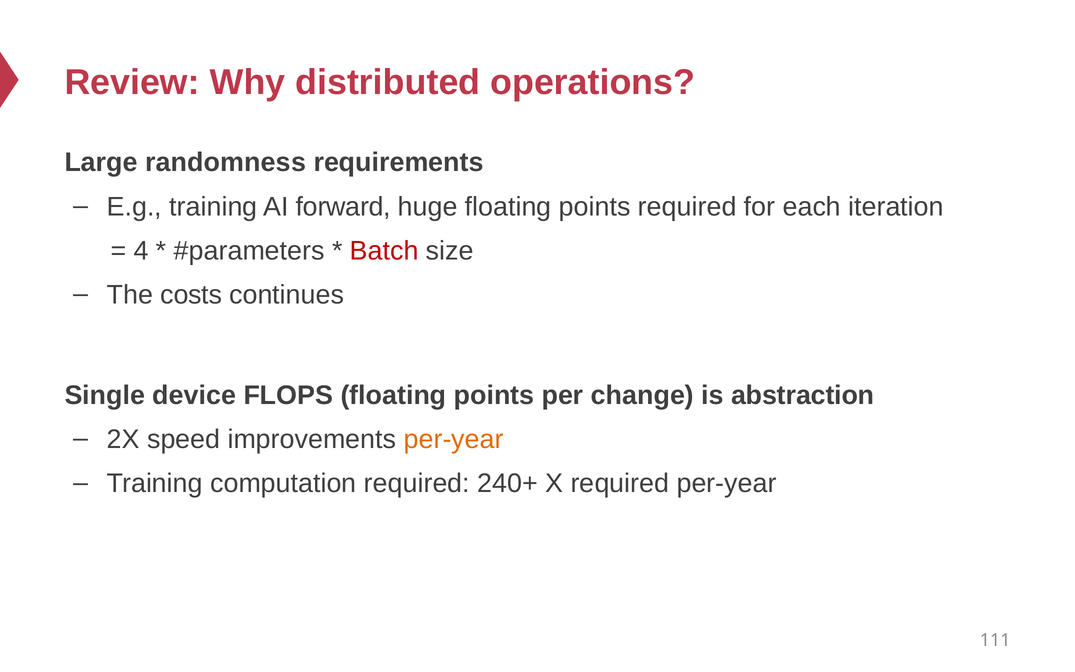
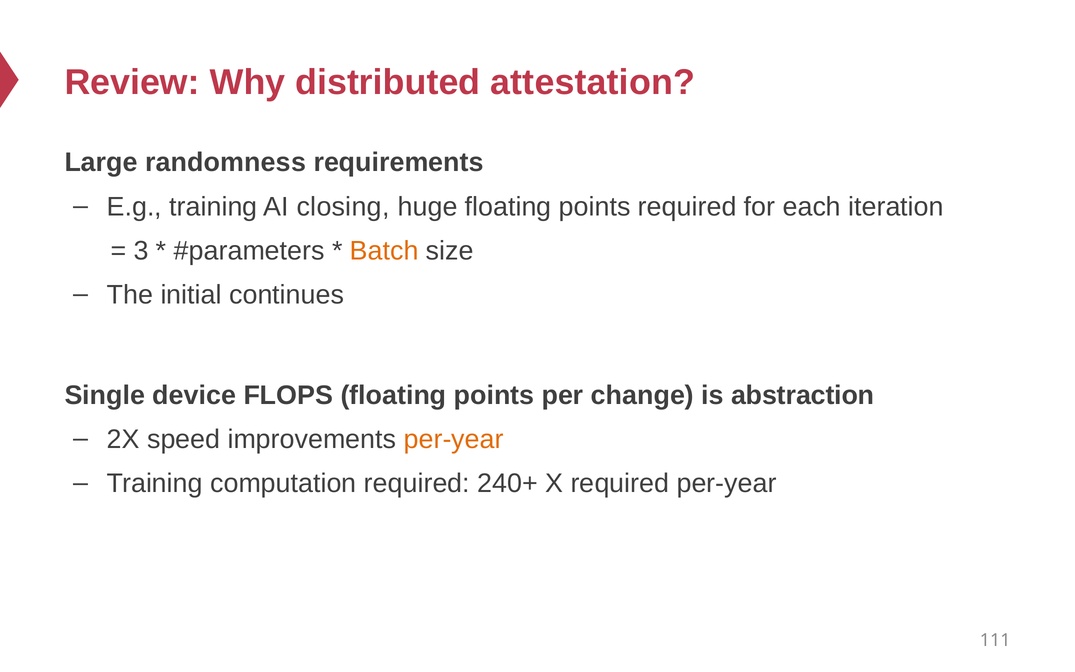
operations: operations -> attestation (593, 82)
forward: forward -> closing (343, 207)
4: 4 -> 3 (141, 251)
Batch colour: red -> orange (384, 251)
costs: costs -> initial (191, 295)
